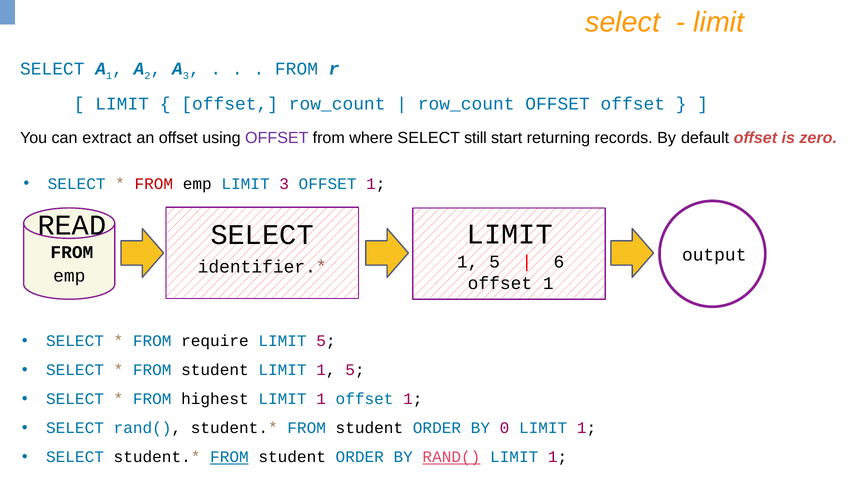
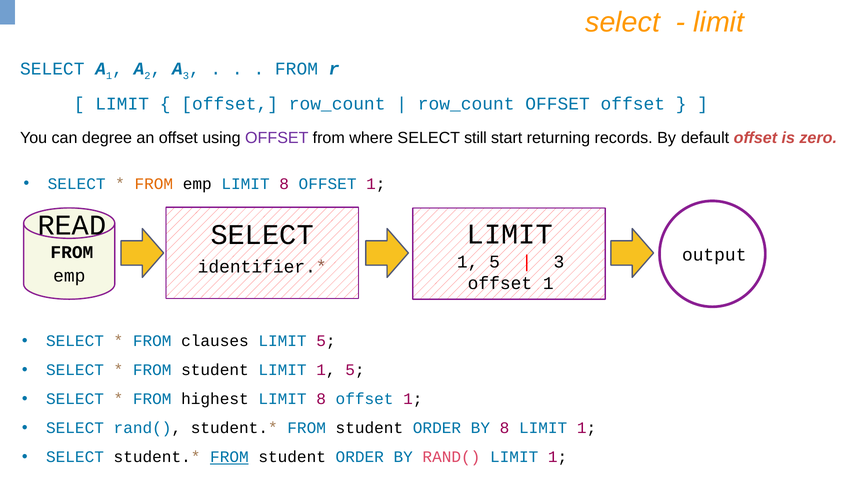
extract: extract -> degree (107, 138)
FROM colour: red -> orange (154, 184)
emp LIMIT 3: 3 -> 8 (284, 184)
6: 6 -> 3 (559, 262)
require: require -> clauses (215, 341)
1: 1 -> 8 (321, 399)
BY 0: 0 -> 8 (505, 428)
RAND( underline: present -> none (451, 457)
